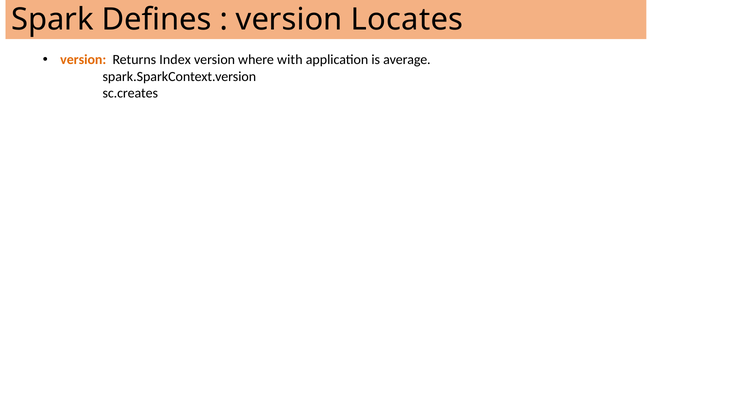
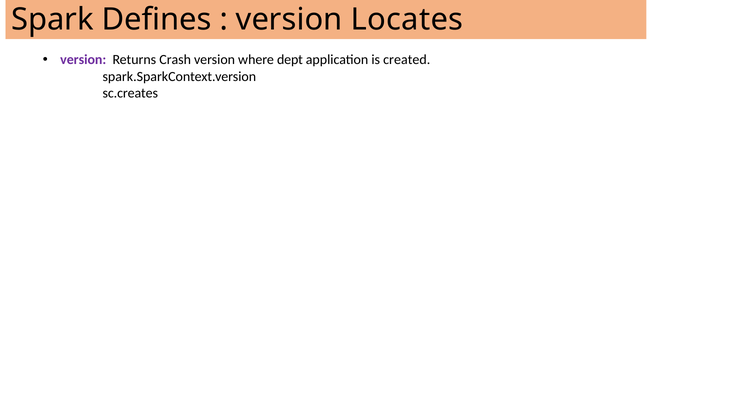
version colour: orange -> purple (83, 60)
Index: Index -> Crash (175, 60)
with: with -> dept (290, 60)
average: average -> created (407, 60)
